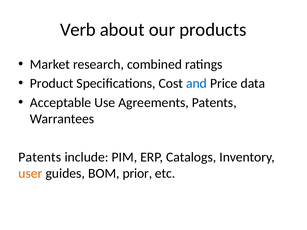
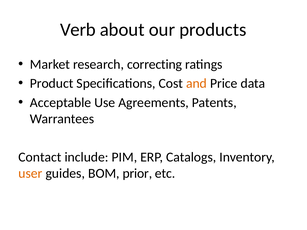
combined: combined -> correcting (155, 64)
and colour: blue -> orange (196, 84)
Patents: Patents -> Contact (40, 157)
